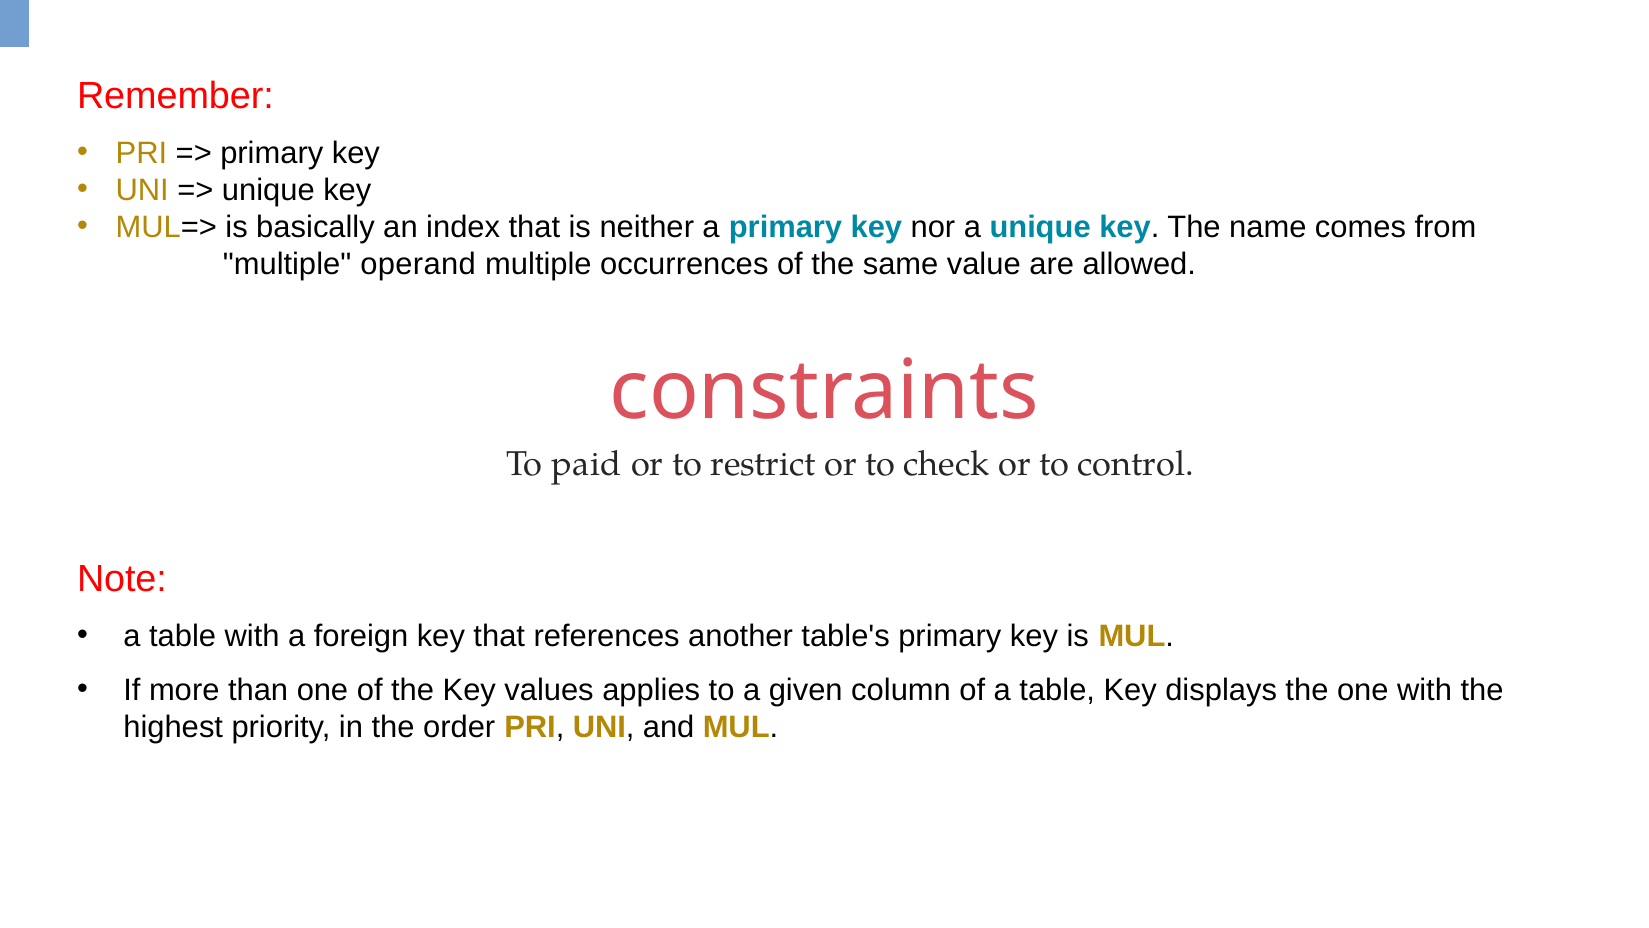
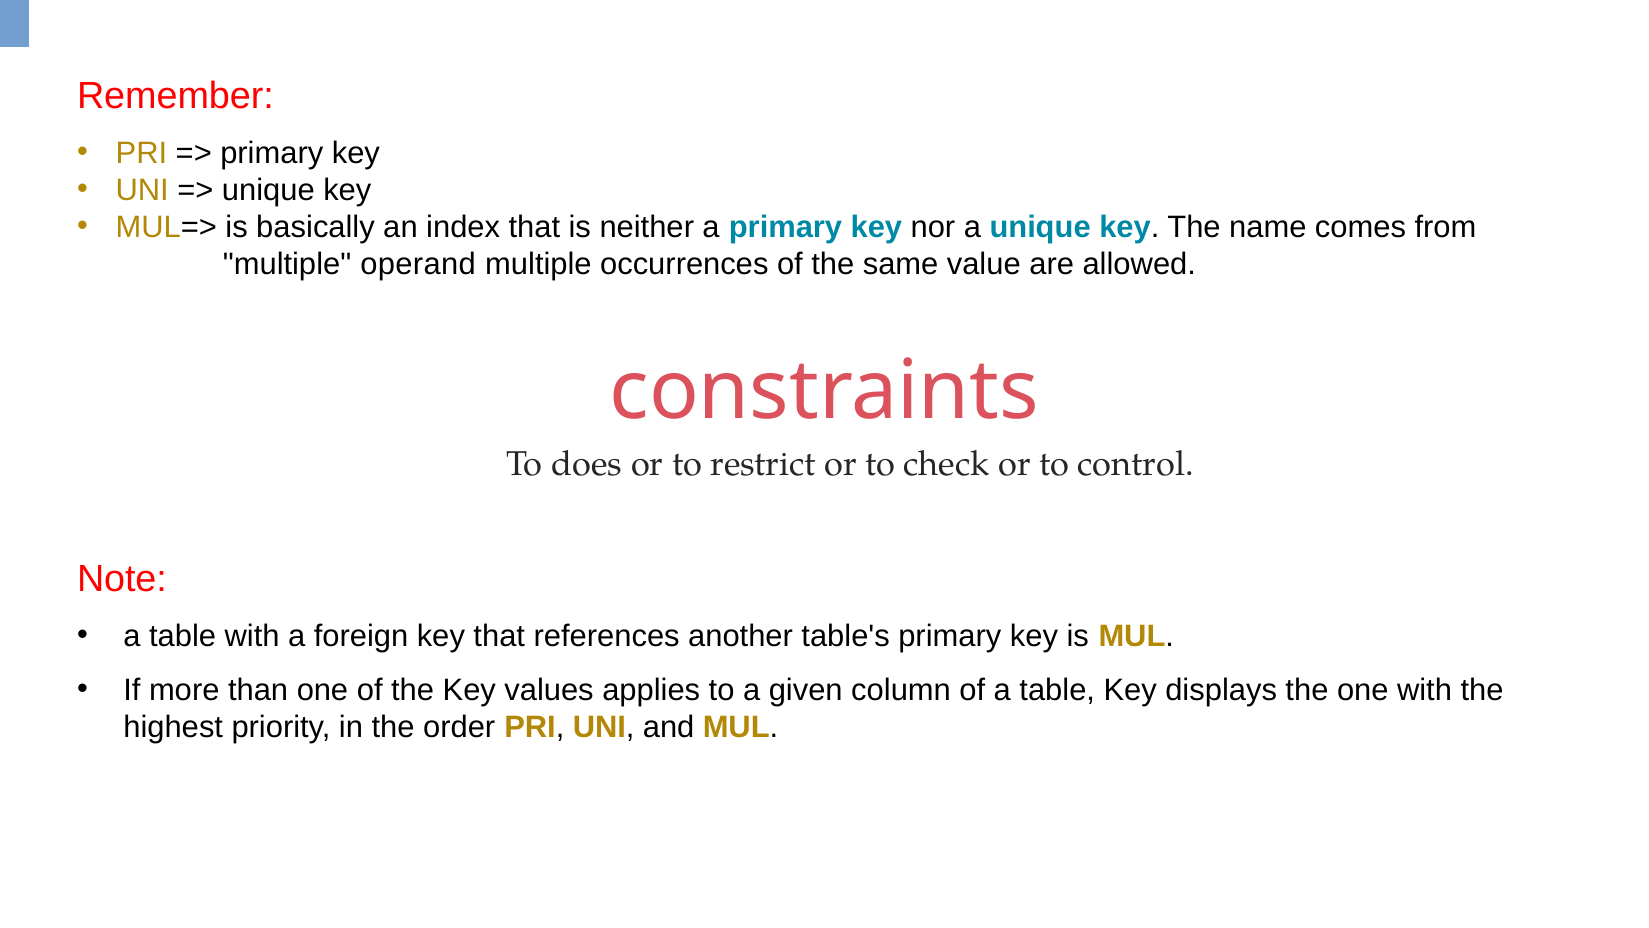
paid: paid -> does (587, 464)
